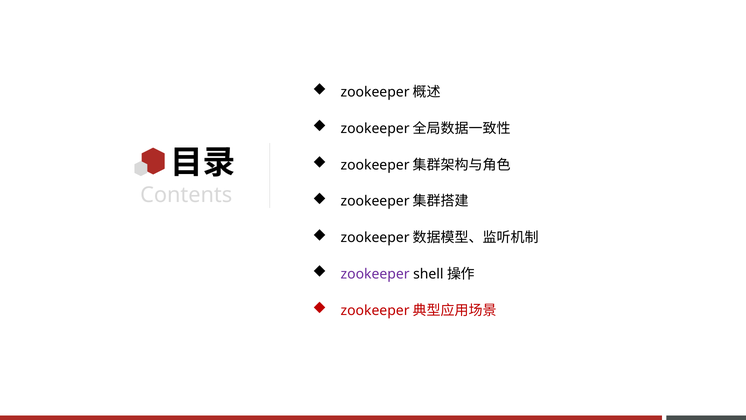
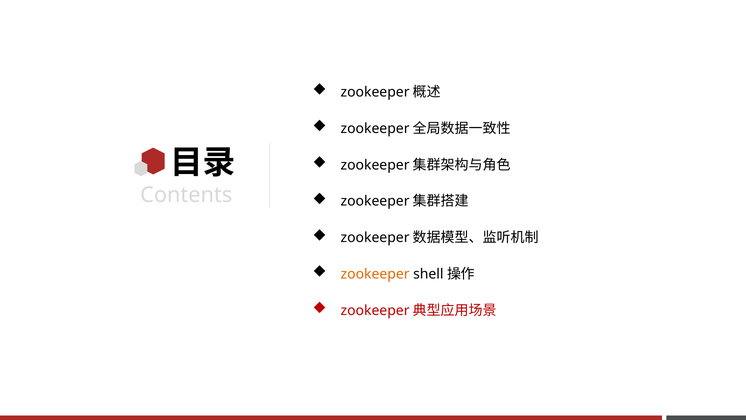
zookeeper colour: purple -> orange (375, 274)
